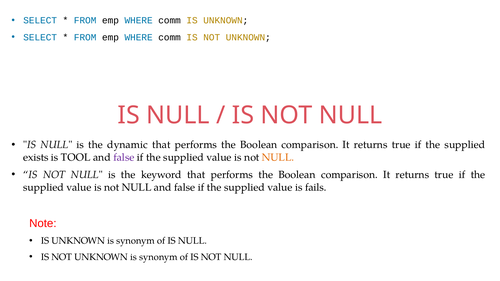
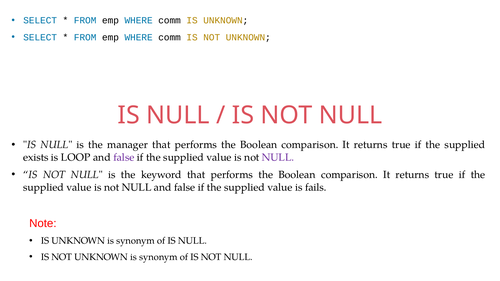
dynamic: dynamic -> manager (128, 145)
TOOL: TOOL -> LOOP (76, 157)
NULL colour: orange -> purple (278, 157)
